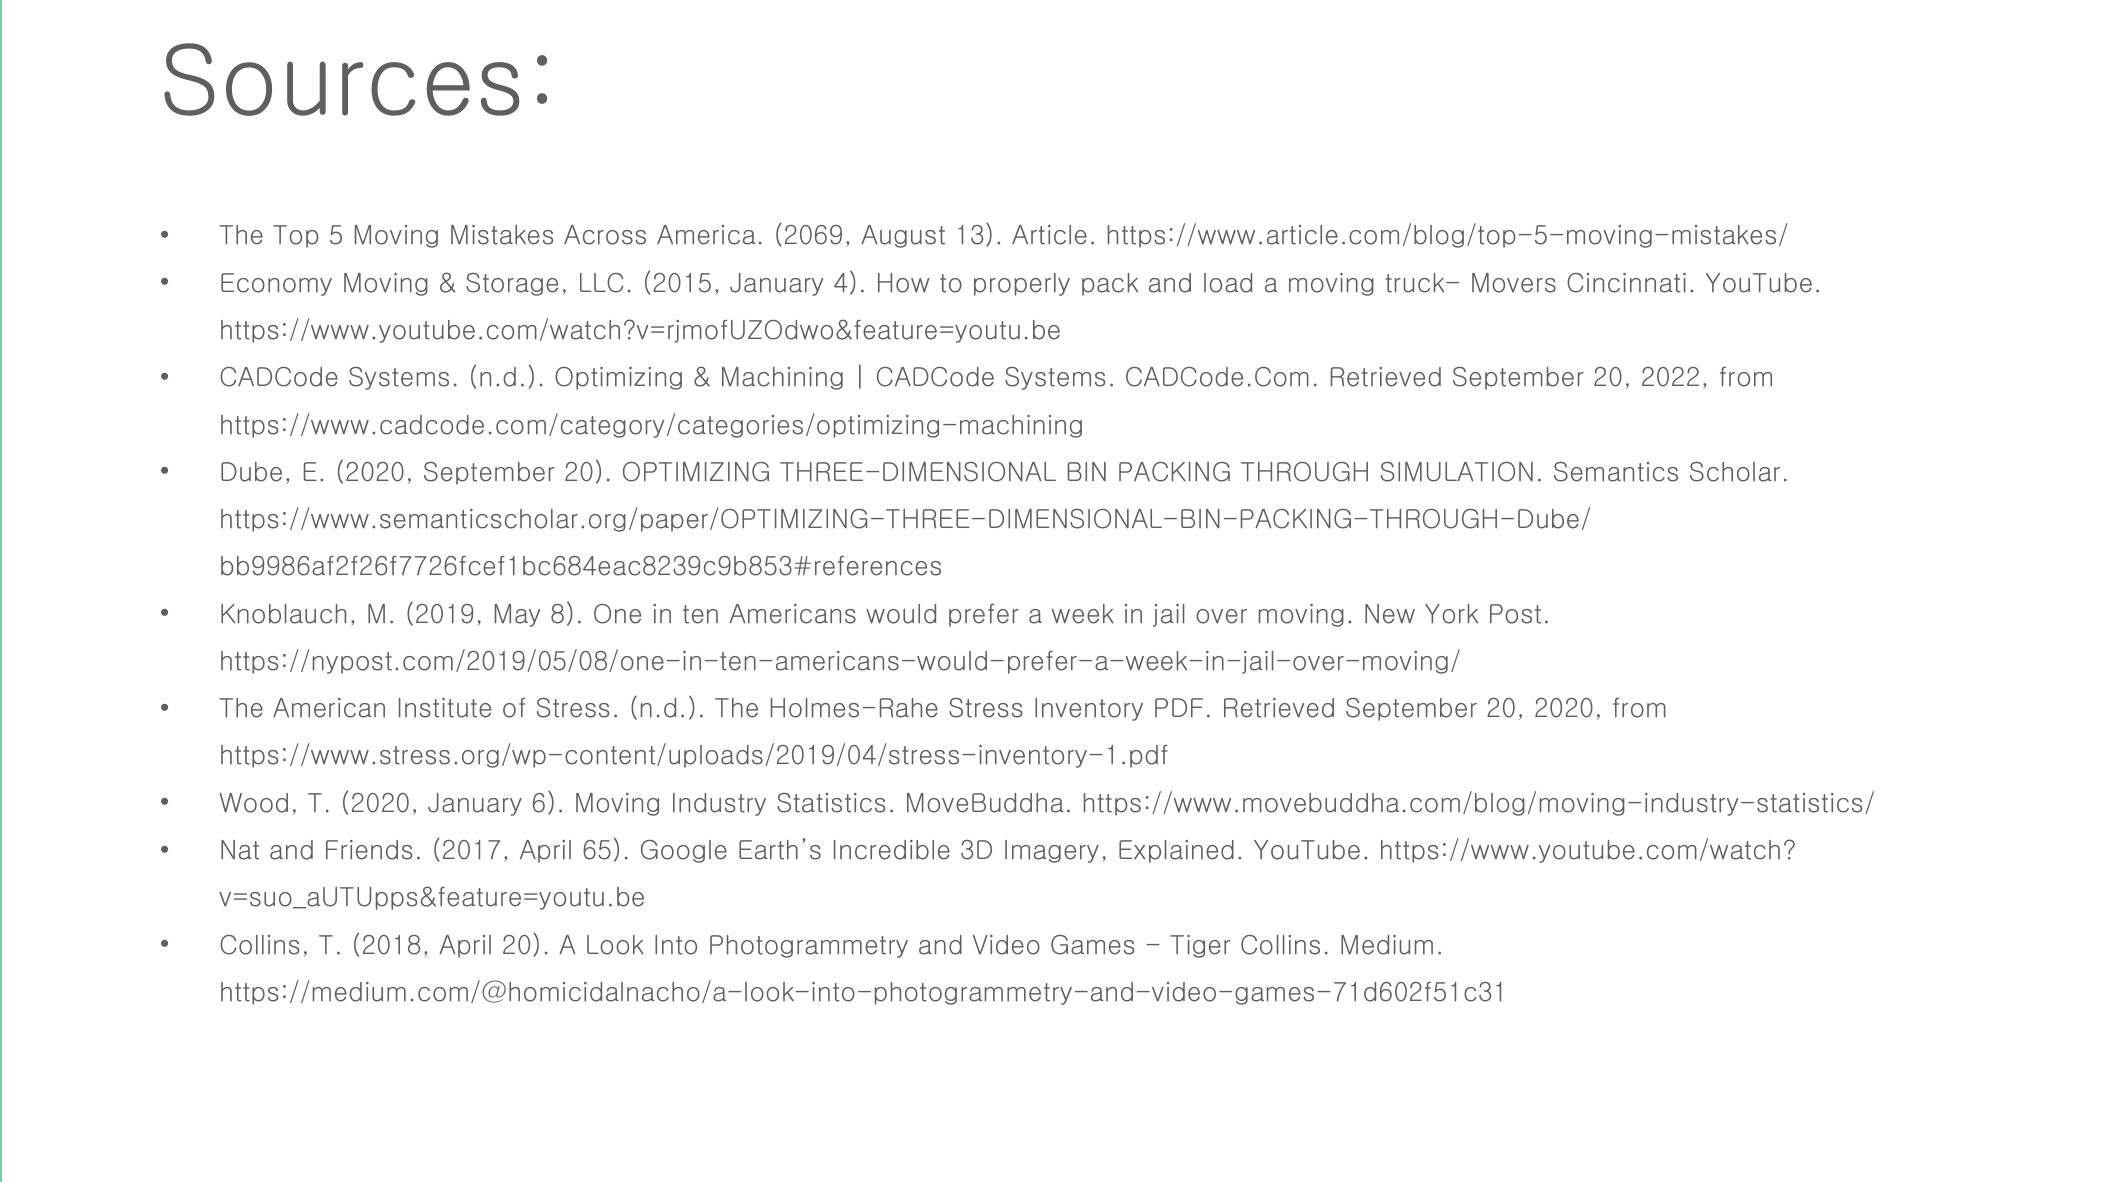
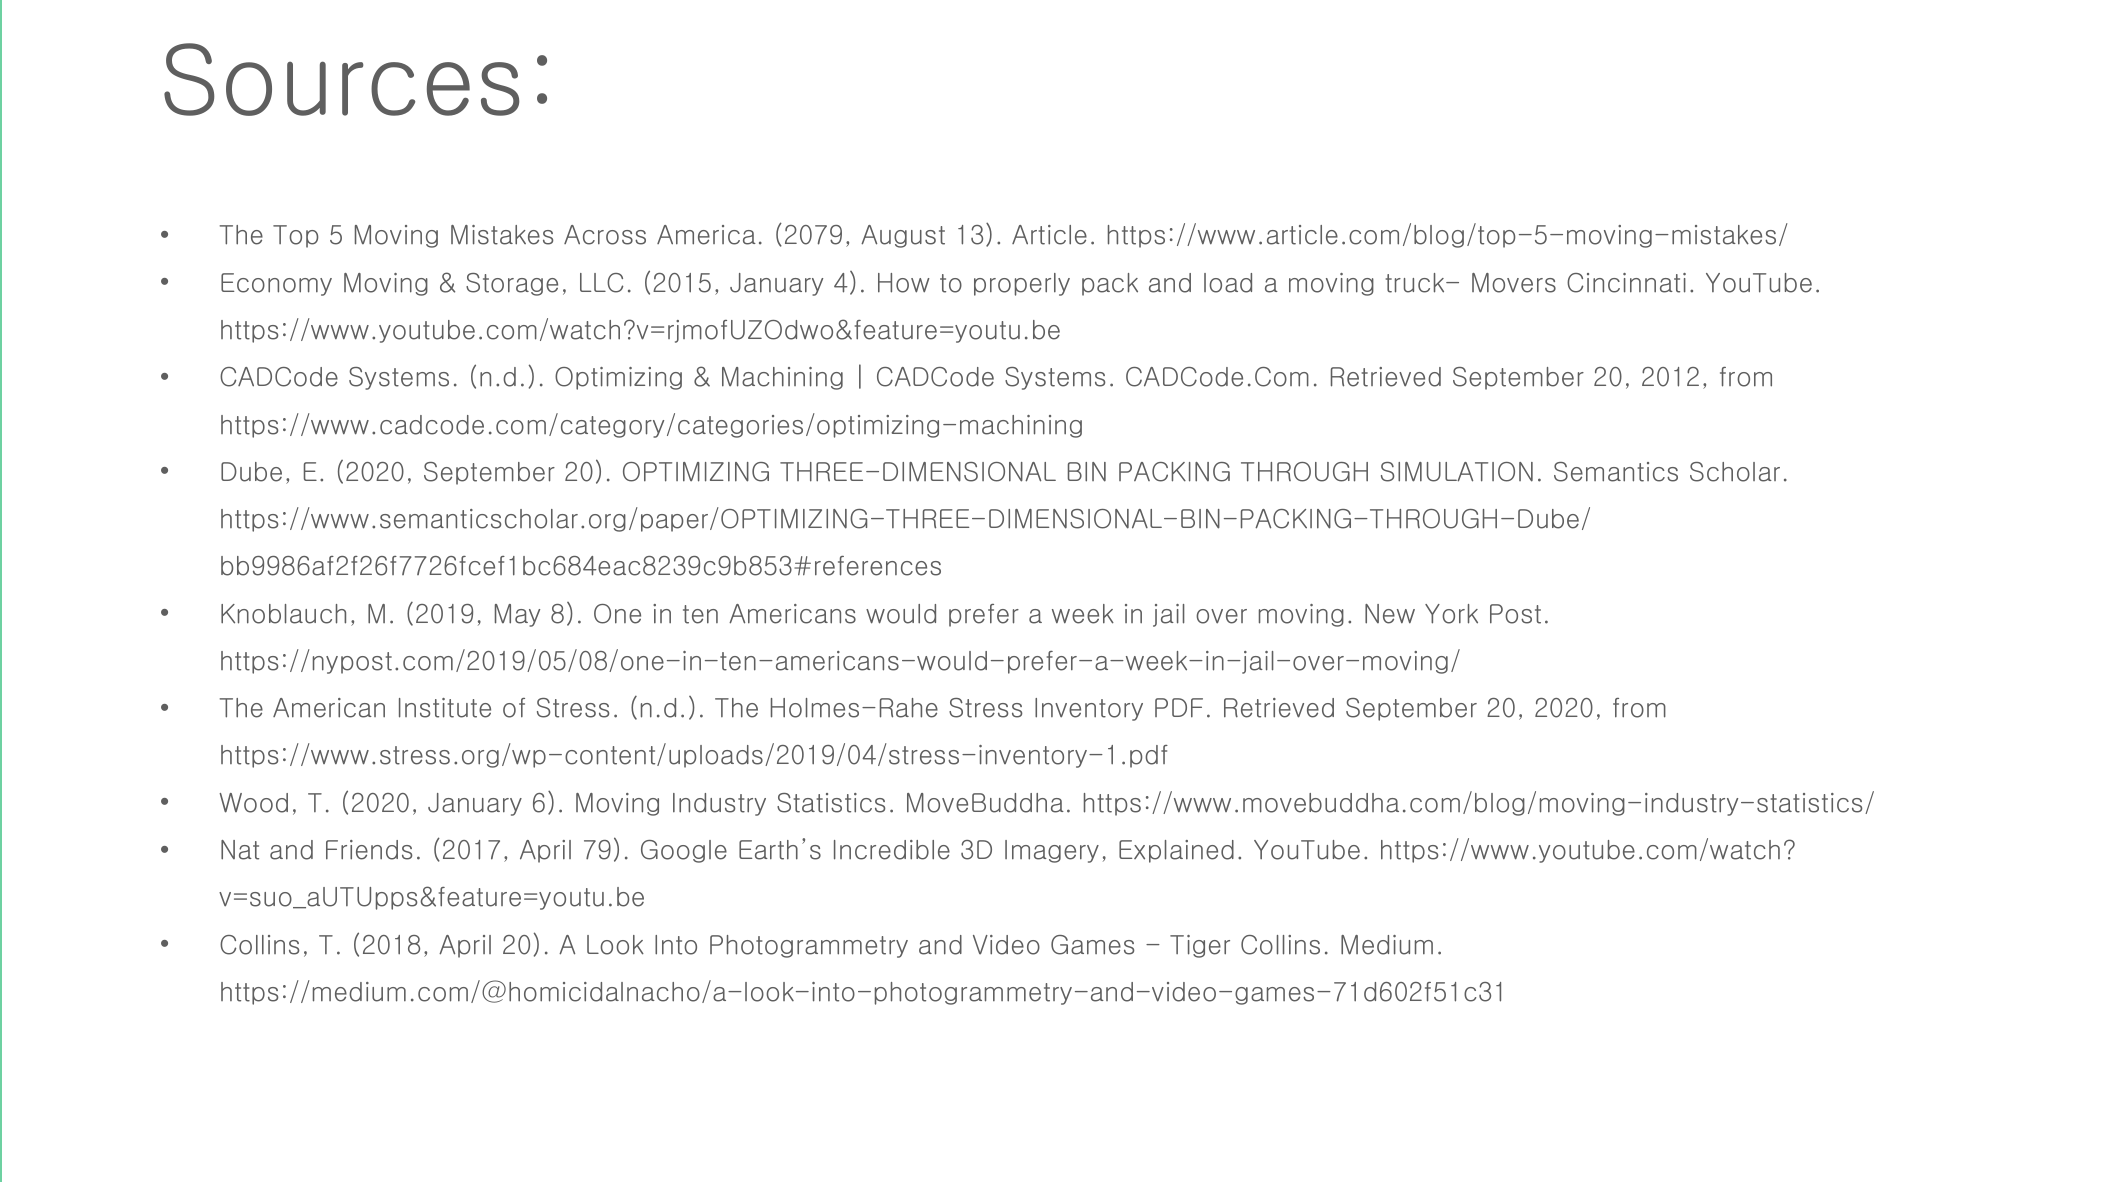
2069: 2069 -> 2079 (813, 236)
2022: 2022 -> 2012 (1675, 378)
65: 65 -> 79 (606, 851)
